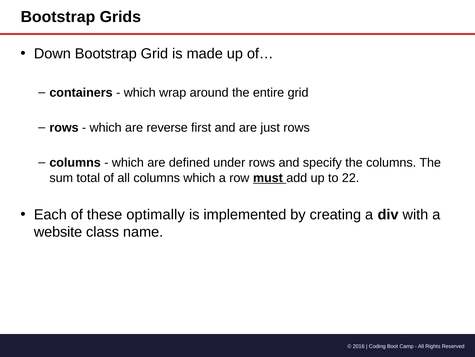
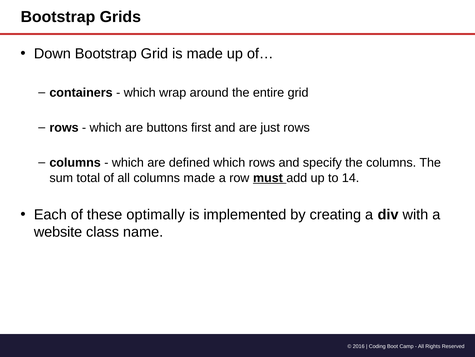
reverse: reverse -> buttons (167, 127)
defined under: under -> which (229, 162)
columns which: which -> made (199, 178)
22: 22 -> 14 (351, 178)
